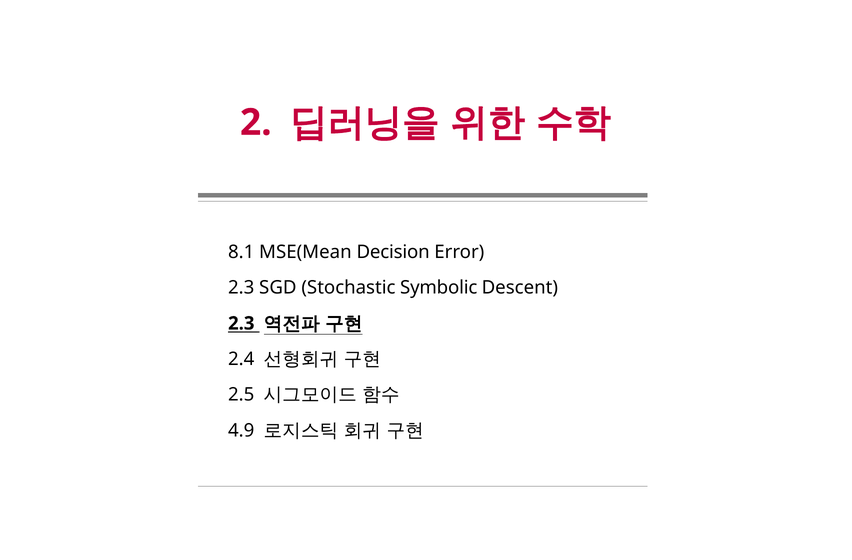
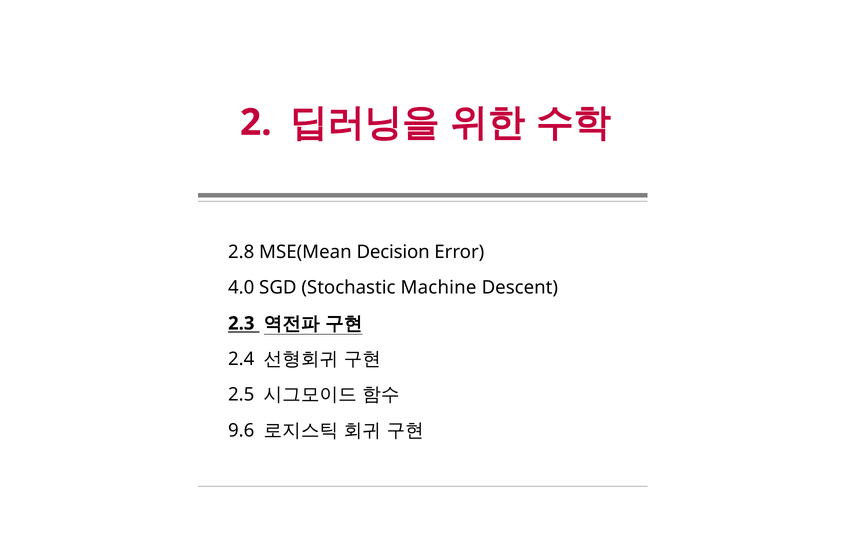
8.1: 8.1 -> 2.8 (241, 252)
2.3: 2.3 -> 4.0 (241, 288)
Symbolic: Symbolic -> Machine (439, 288)
4.9: 4.9 -> 9.6 (241, 430)
